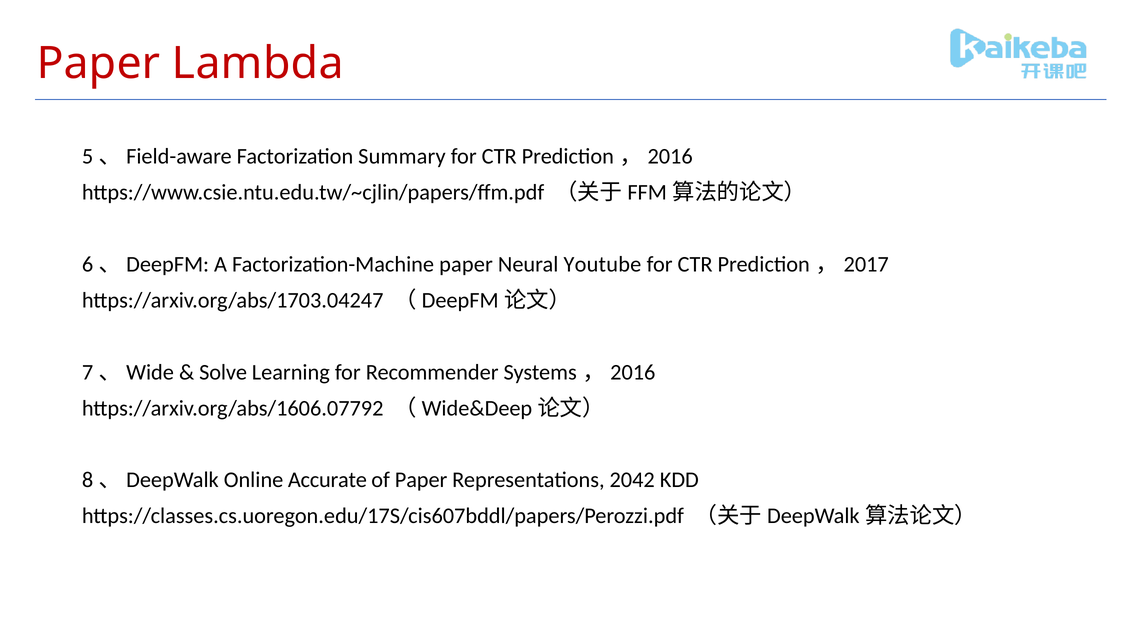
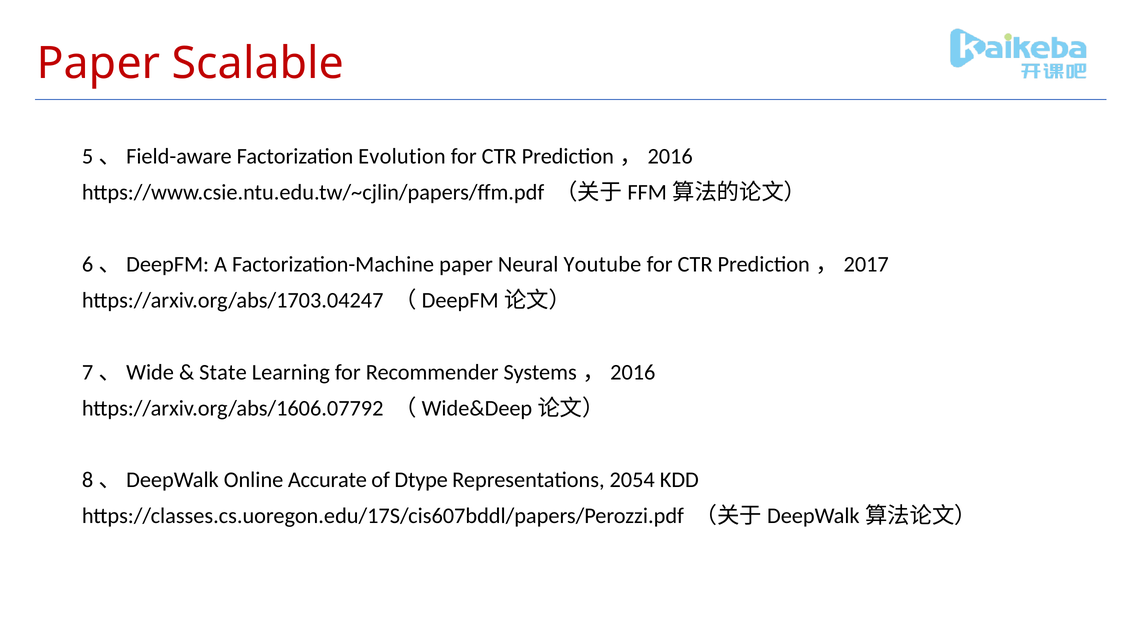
Lambda: Lambda -> Scalable (258, 64)
Summary: Summary -> Evolution (402, 156)
Solve: Solve -> State (223, 372)
of Paper: Paper -> Dtype (421, 480)
2042: 2042 -> 2054 (632, 480)
